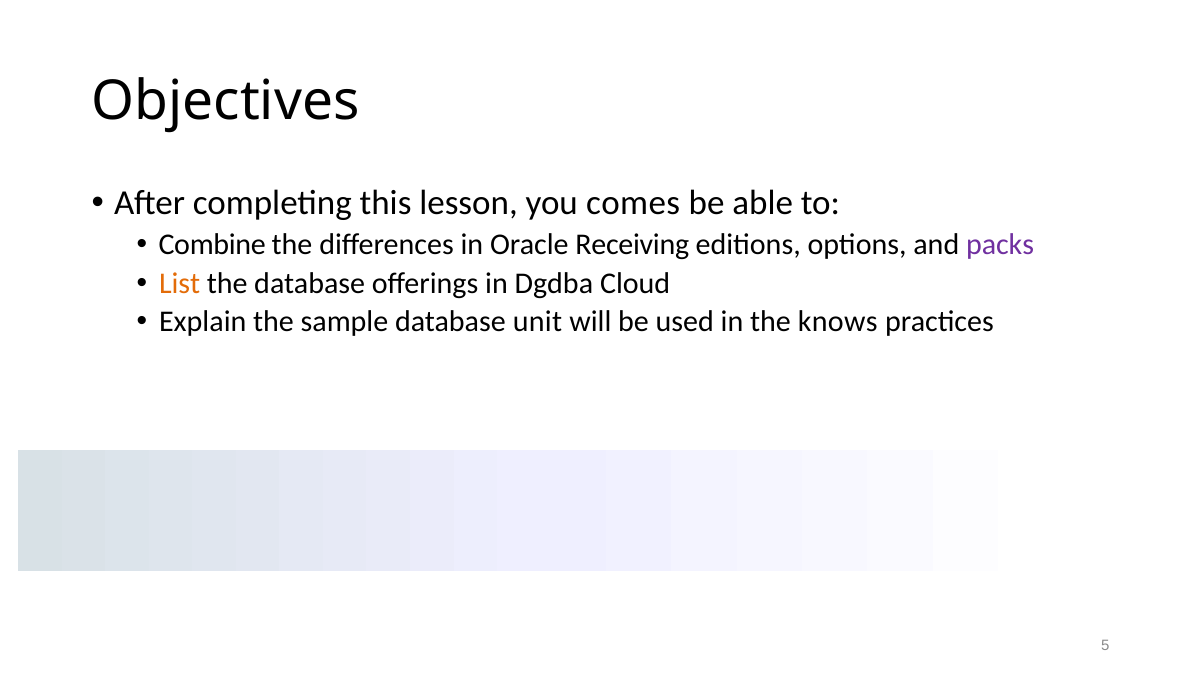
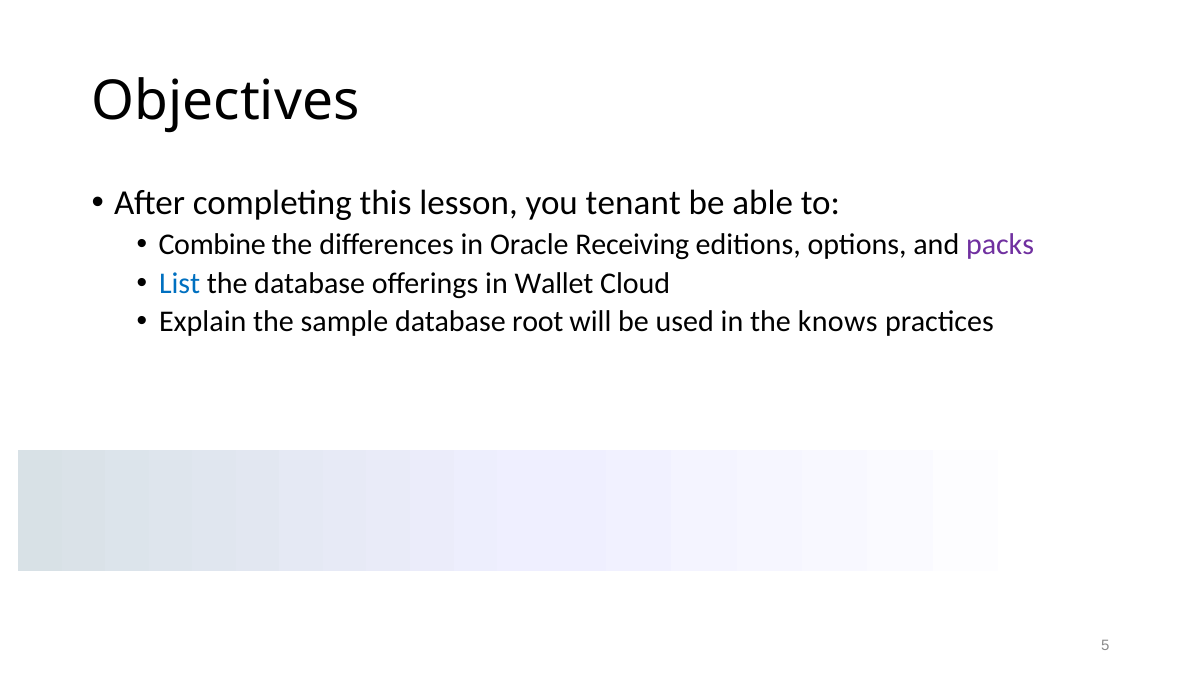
comes: comes -> tenant (633, 203)
List colour: orange -> blue (180, 283)
Dgdba: Dgdba -> Wallet (554, 283)
unit: unit -> root (538, 322)
